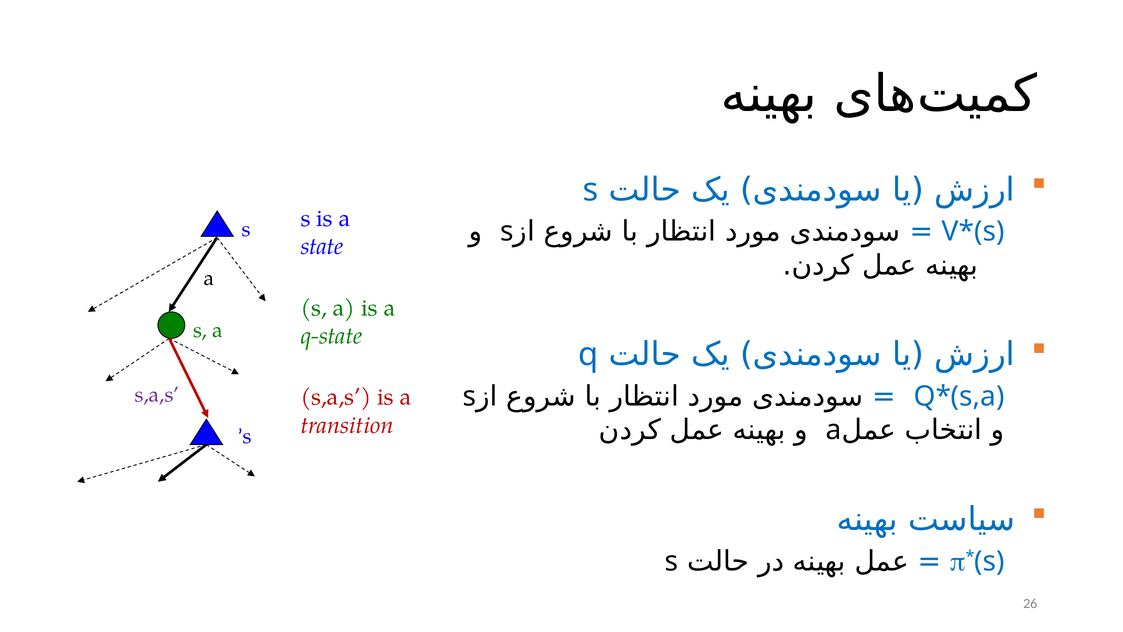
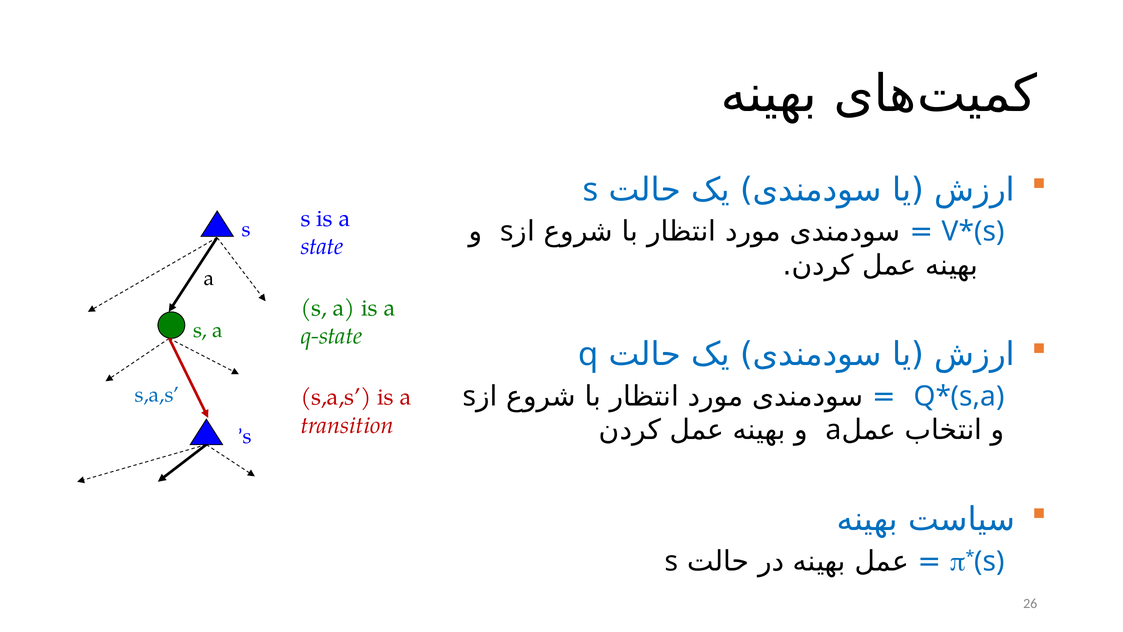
s,a,s colour: purple -> blue (157, 395)
